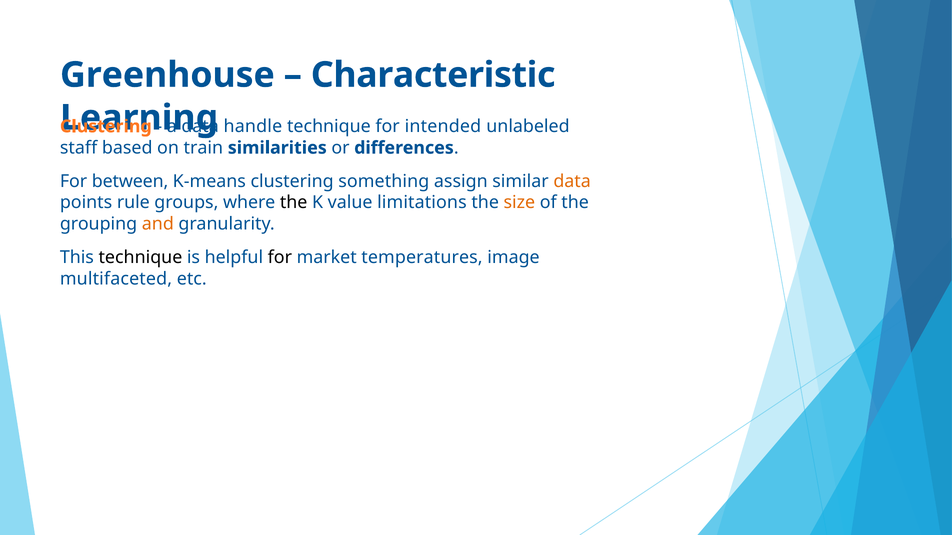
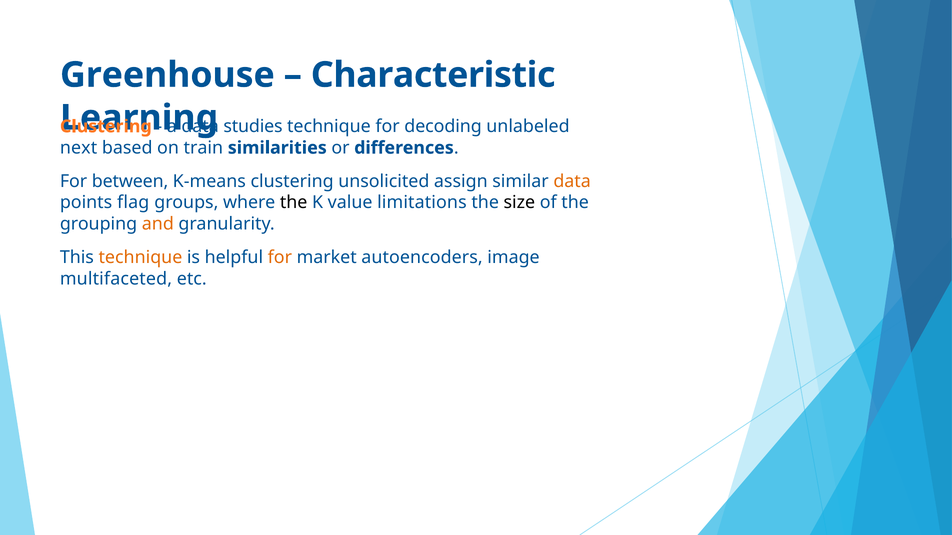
handle: handle -> studies (253, 127)
intended: intended -> decoding (443, 127)
staff: staff -> next (79, 148)
something: something -> unsolicited (384, 181)
rule: rule -> flag (133, 203)
size colour: orange -> black (519, 203)
technique colour: black -> orange (140, 257)
for colour: black -> orange (280, 257)
temperatures: temperatures -> autoencoders (422, 257)
